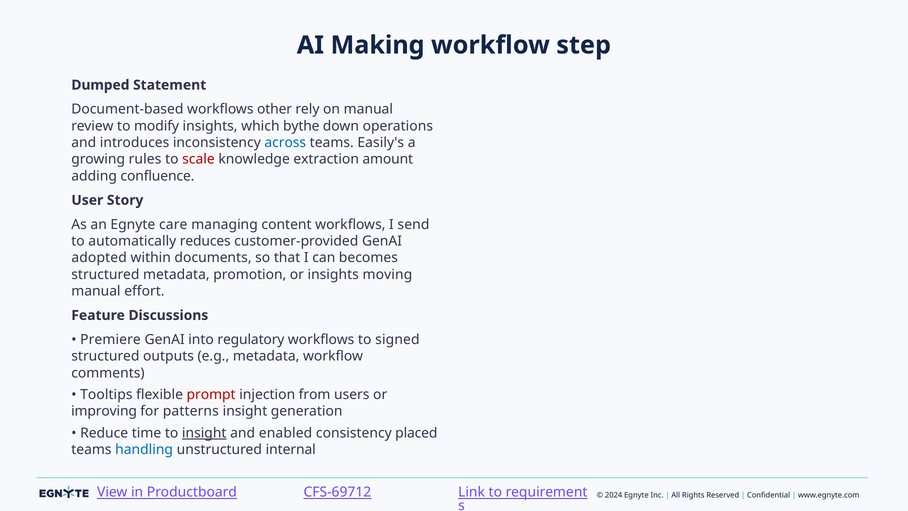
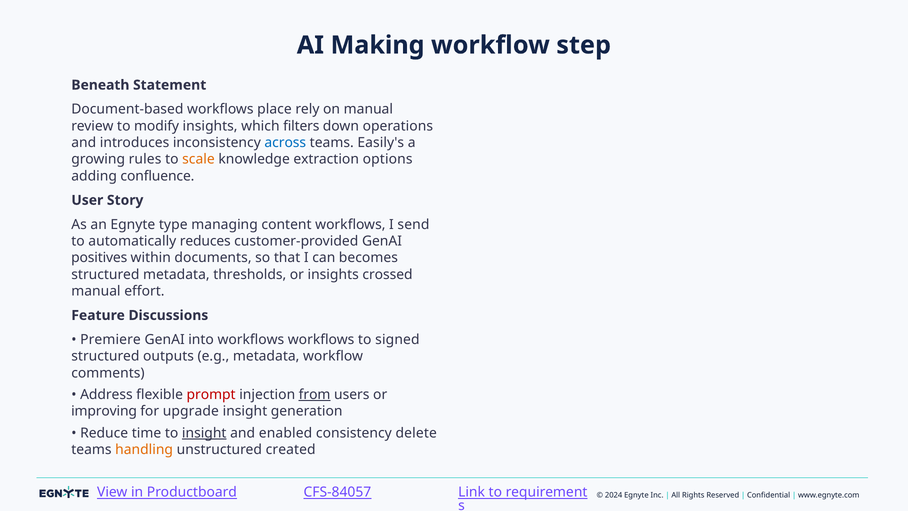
Dumped: Dumped -> Beneath (100, 85)
other: other -> place (274, 109)
bythe: bythe -> filters (301, 126)
scale colour: red -> orange (198, 159)
amount: amount -> options (388, 159)
care: care -> type (173, 224)
adopted: adopted -> positives (99, 258)
promotion: promotion -> thresholds (250, 274)
moving: moving -> crossed (388, 274)
into regulatory: regulatory -> workflows (251, 339)
Tooltips: Tooltips -> Address (106, 394)
from underline: none -> present (315, 394)
patterns: patterns -> upgrade (191, 411)
placed: placed -> delete (416, 433)
handling colour: blue -> orange (144, 449)
internal: internal -> created (291, 449)
CFS-69712: CFS-69712 -> CFS-84057 (337, 492)
